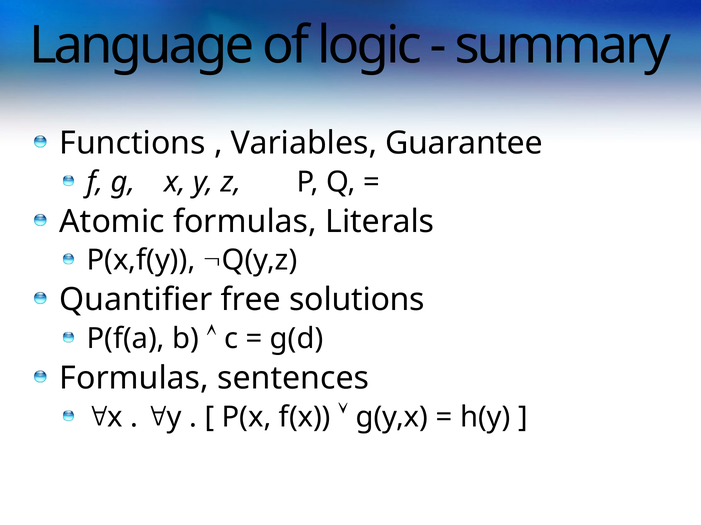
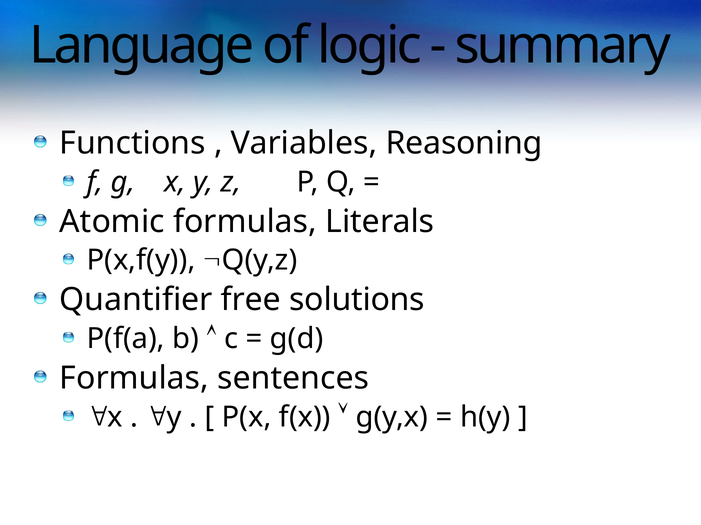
Guarantee: Guarantee -> Reasoning (464, 143)
